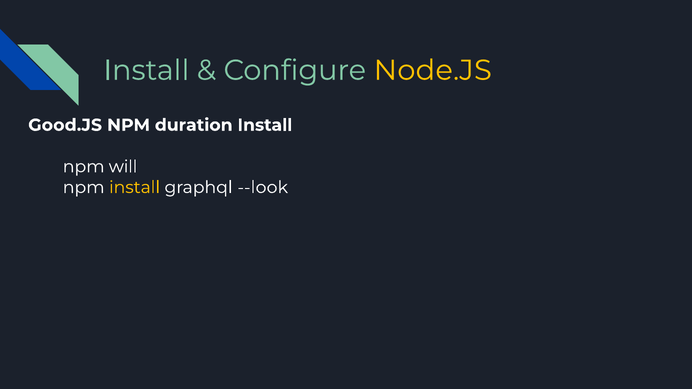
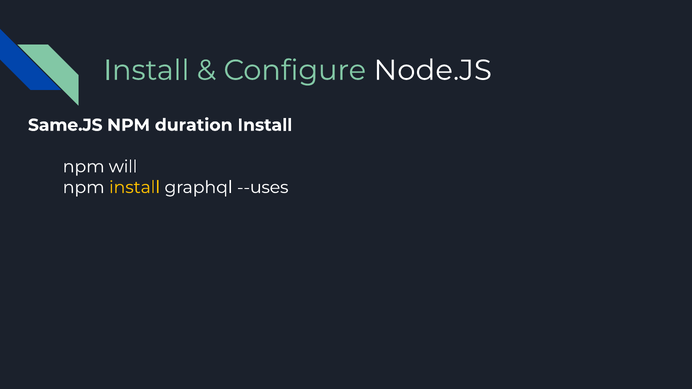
Node.JS colour: yellow -> white (433, 70)
Good.JS: Good.JS -> Same.JS (65, 125)
--look: --look -> --uses (263, 187)
